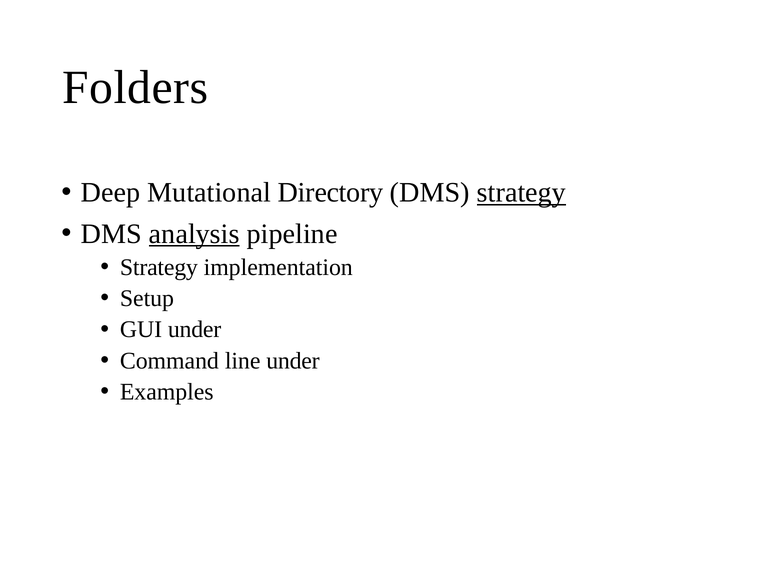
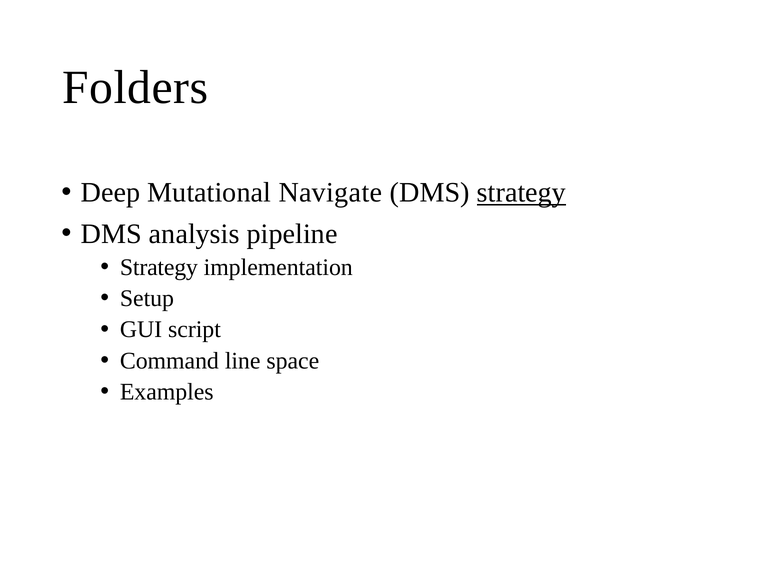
Directory: Directory -> Navigate (330, 192)
analysis underline: present -> none (194, 234)
GUI under: under -> script (194, 330)
line under: under -> space (293, 361)
